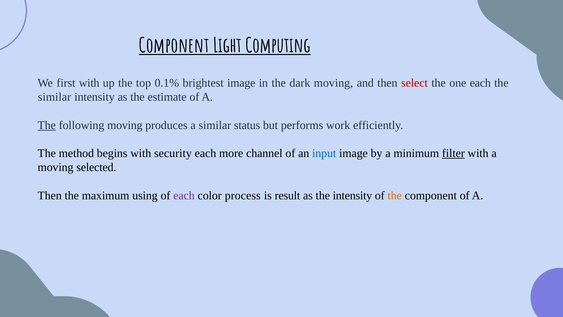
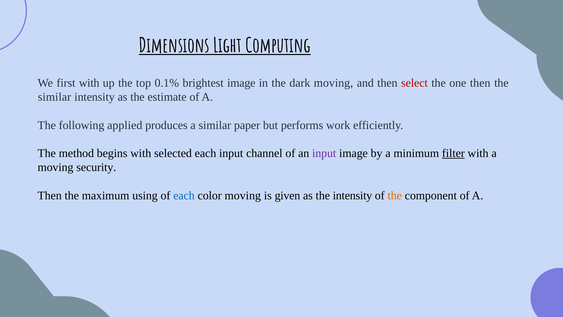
Component: Component -> Dimensions (174, 46)
one each: each -> then (480, 83)
The underline: present -> none (47, 125)
following moving: moving -> applied (125, 125)
status: status -> paper (247, 125)
security: security -> selected (173, 153)
each more: more -> input (231, 153)
input colour: blue -> purple (324, 153)
selected: selected -> security (96, 167)
each colour: purple -> blue (184, 195)
color process: process -> moving (243, 195)
result: result -> given (287, 195)
